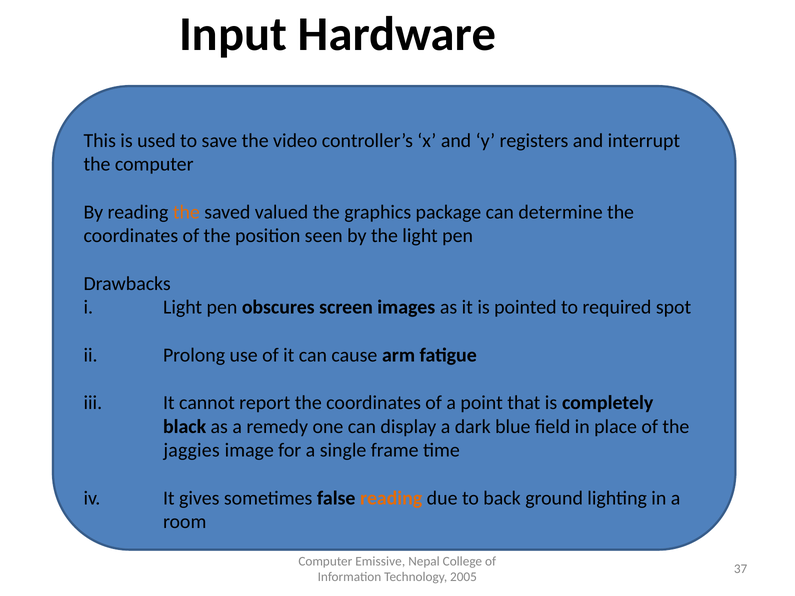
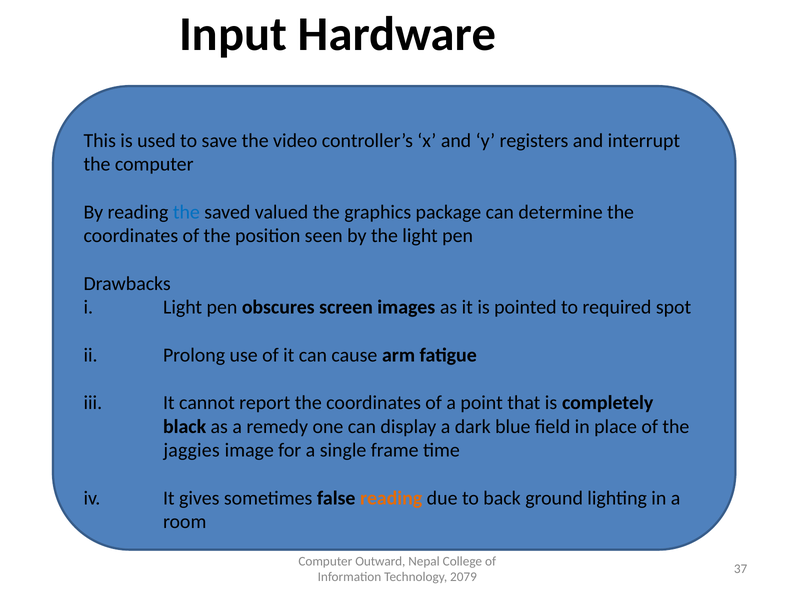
the colour: orange -> blue (186, 212)
Emissive: Emissive -> Outward (380, 561)
2005: 2005 -> 2079 (463, 577)
